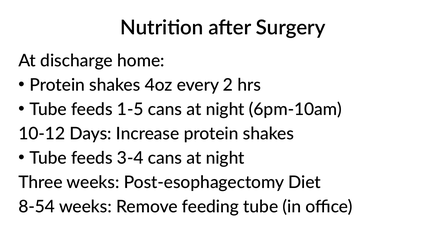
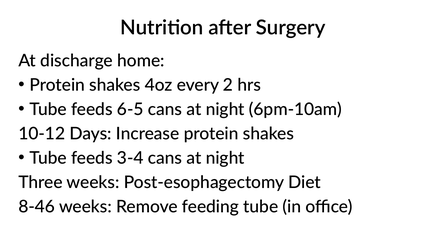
1-5: 1-5 -> 6-5 (130, 110)
8-54: 8-54 -> 8-46 (37, 207)
